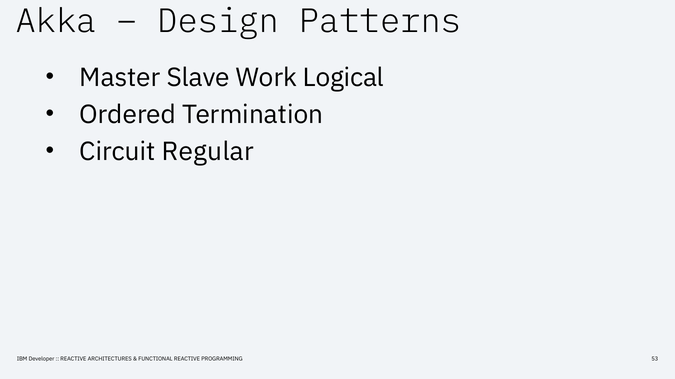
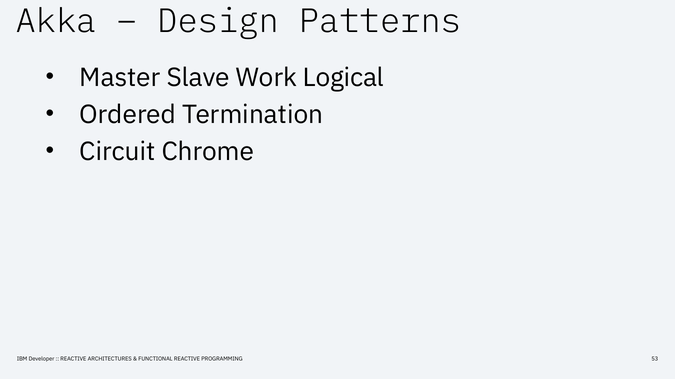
Regular: Regular -> Chrome (208, 152)
